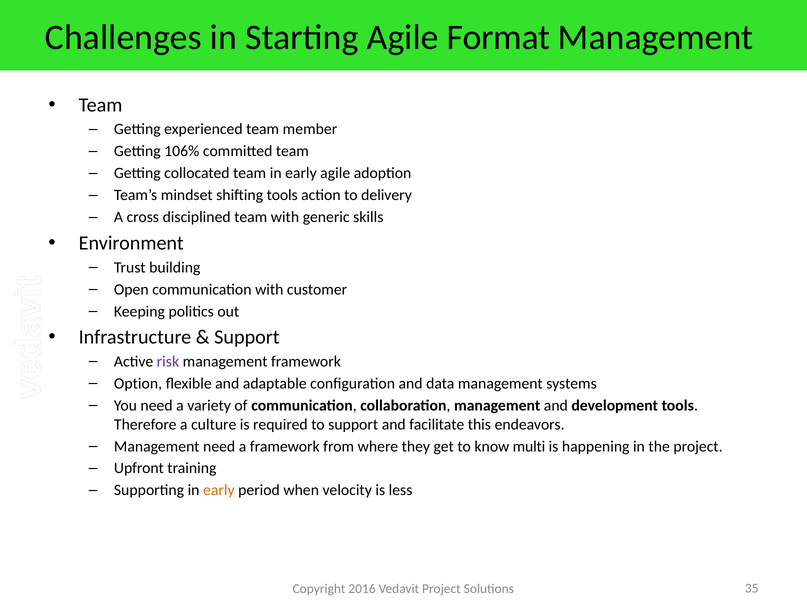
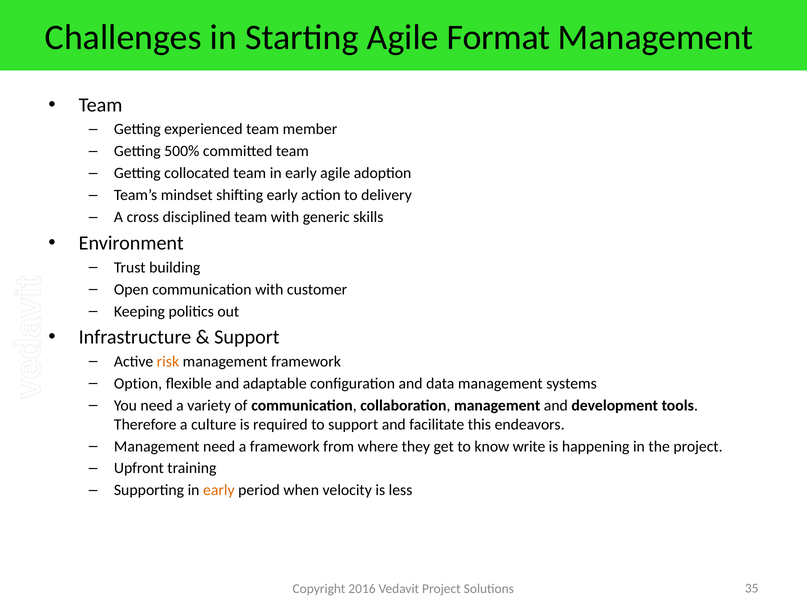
106%: 106% -> 500% (182, 151)
shifting tools: tools -> early (282, 195)
risk colour: purple -> orange (168, 362)
multi: multi -> write (529, 447)
